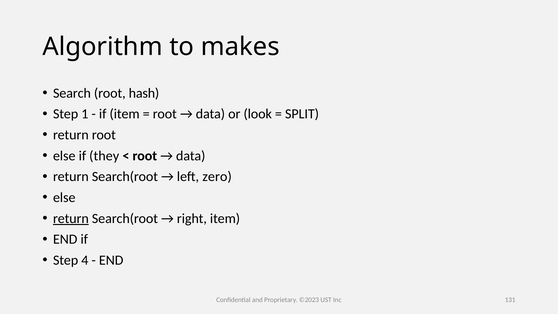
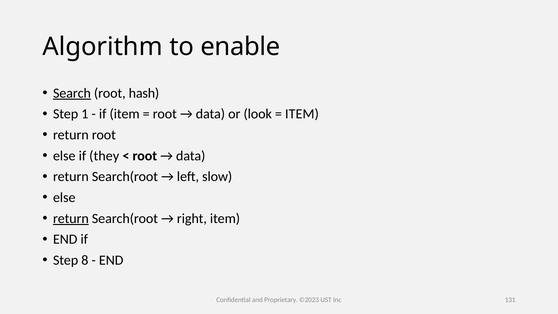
makes: makes -> enable (240, 47)
Search underline: none -> present (72, 93)
SPLIT: SPLIT -> ITEM (302, 114)
zero: zero -> slow (217, 177)
4: 4 -> 8 (85, 260)
